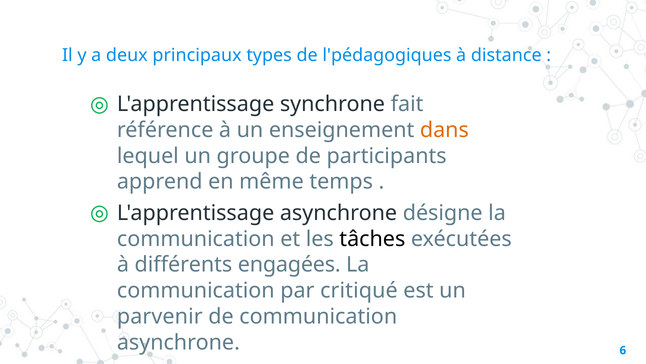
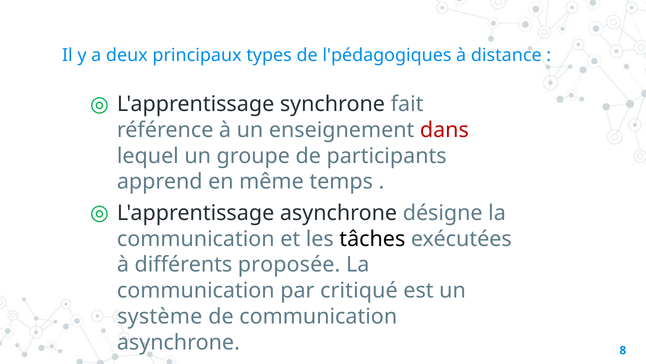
dans colour: orange -> red (444, 130)
engagées: engagées -> proposée (289, 264)
parvenir: parvenir -> système (160, 316)
6: 6 -> 8 (623, 350)
